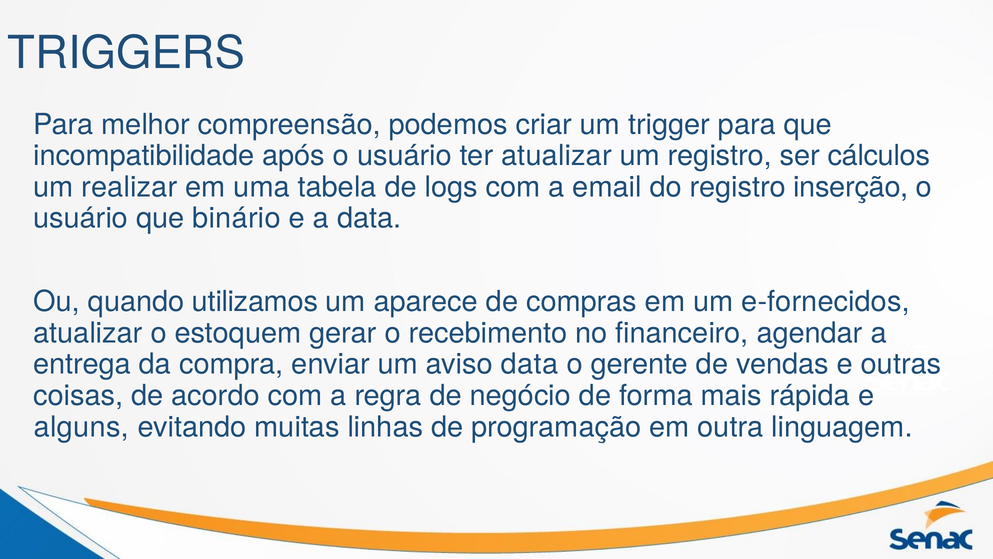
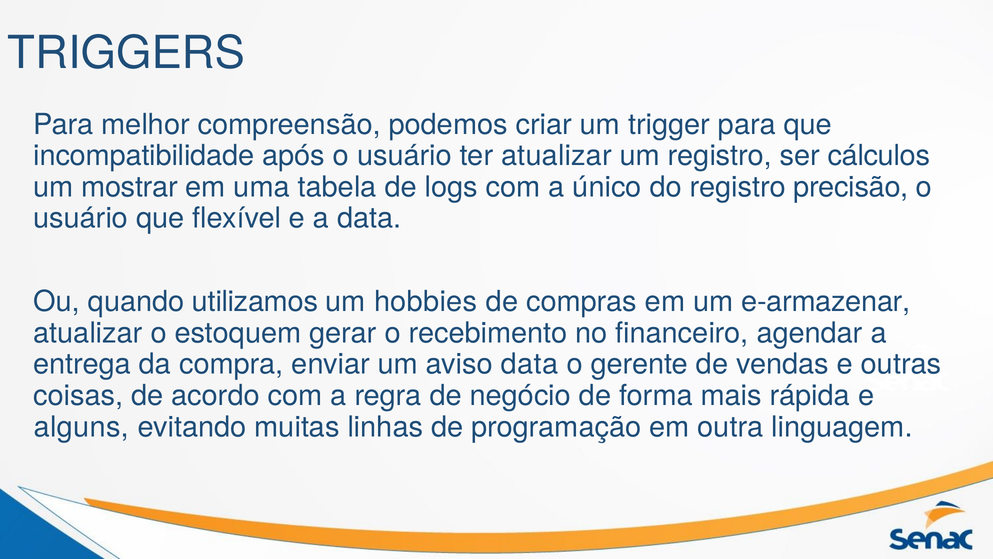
realizar: realizar -> mostrar (130, 187)
email: email -> único (607, 187)
inserção: inserção -> precisão (851, 187)
binário: binário -> flexível (237, 218)
aparece: aparece -> hobbies (426, 301)
e-fornecidos: e-fornecidos -> e-armazenar (826, 301)
